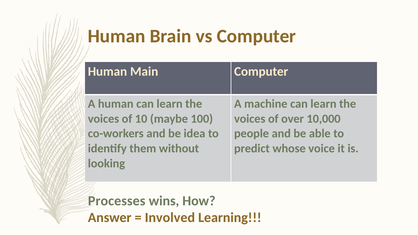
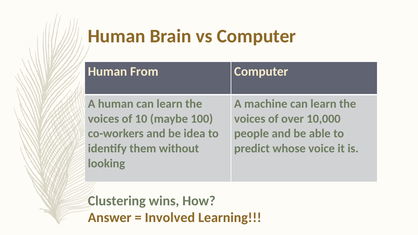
Main: Main -> From (144, 72)
Processes: Processes -> Clustering (117, 201)
